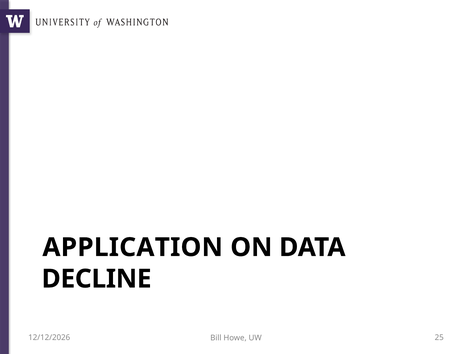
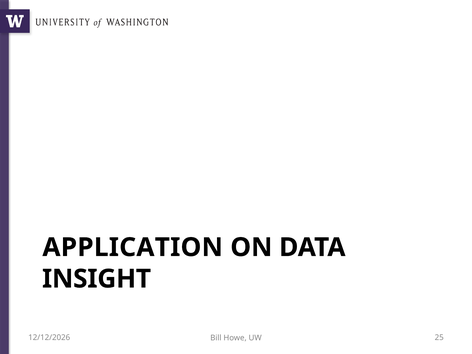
DECLINE: DECLINE -> INSIGHT (97, 279)
